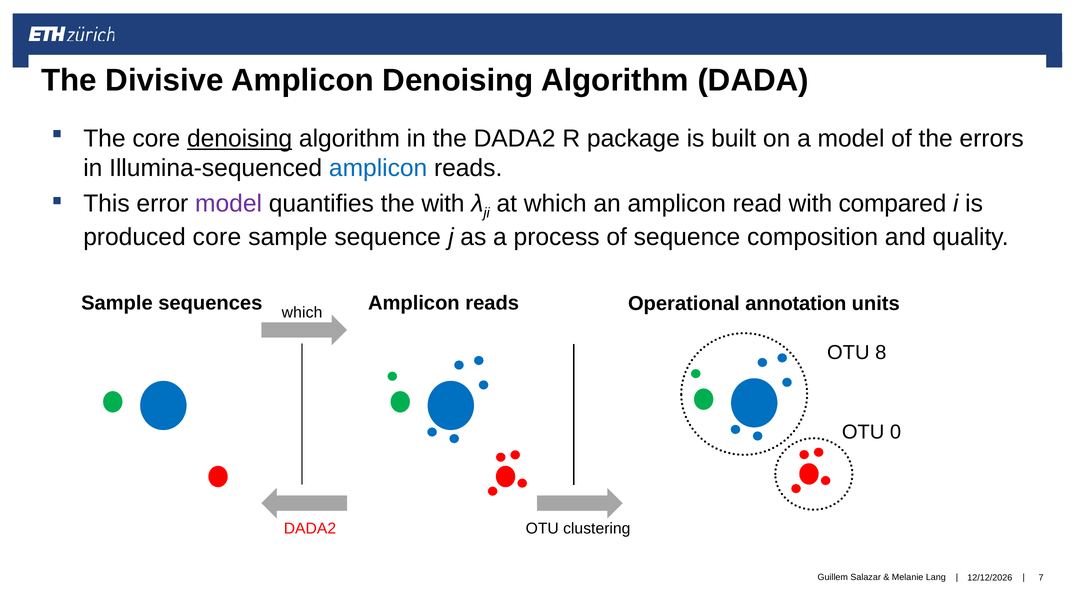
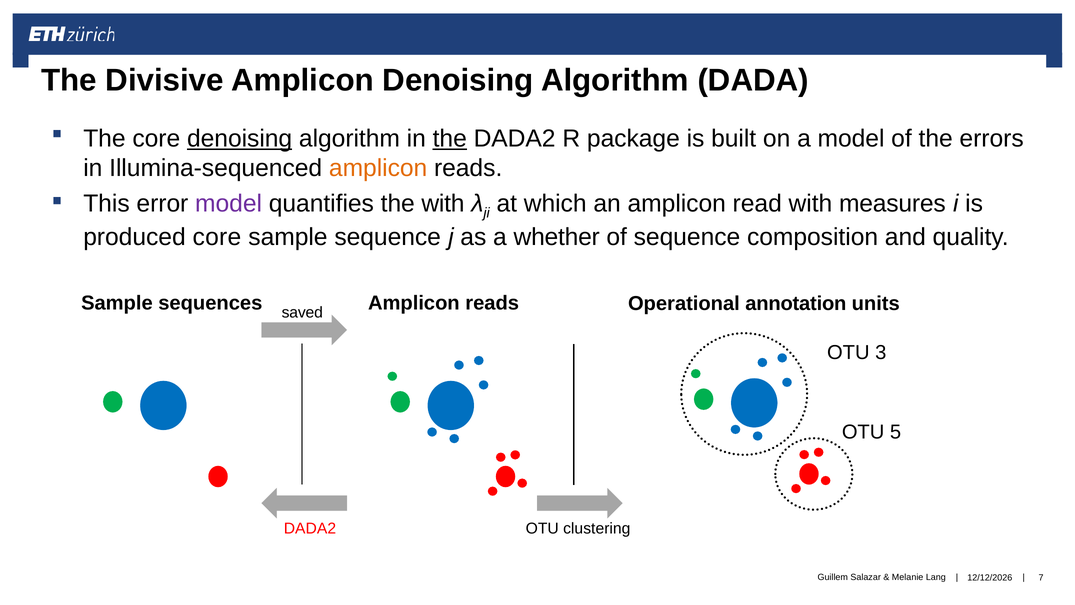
the underline: none -> present (450, 139)
amplicon colour: blue -> orange (378, 168)
compared: compared -> measures (892, 203)
process: process -> whether (557, 237)
which: which -> saved (302, 312)
8: 8 -> 3 (881, 352)
0: 0 -> 5 (896, 432)
